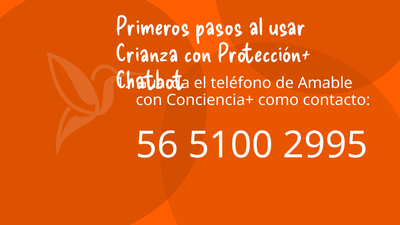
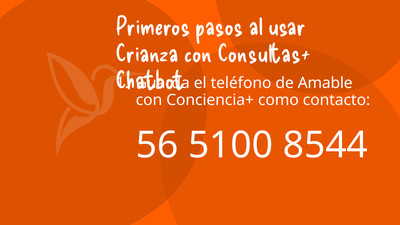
Protección+: Protección+ -> Consultas+ (264, 54)
2995: 2995 -> 8544 (325, 145)
